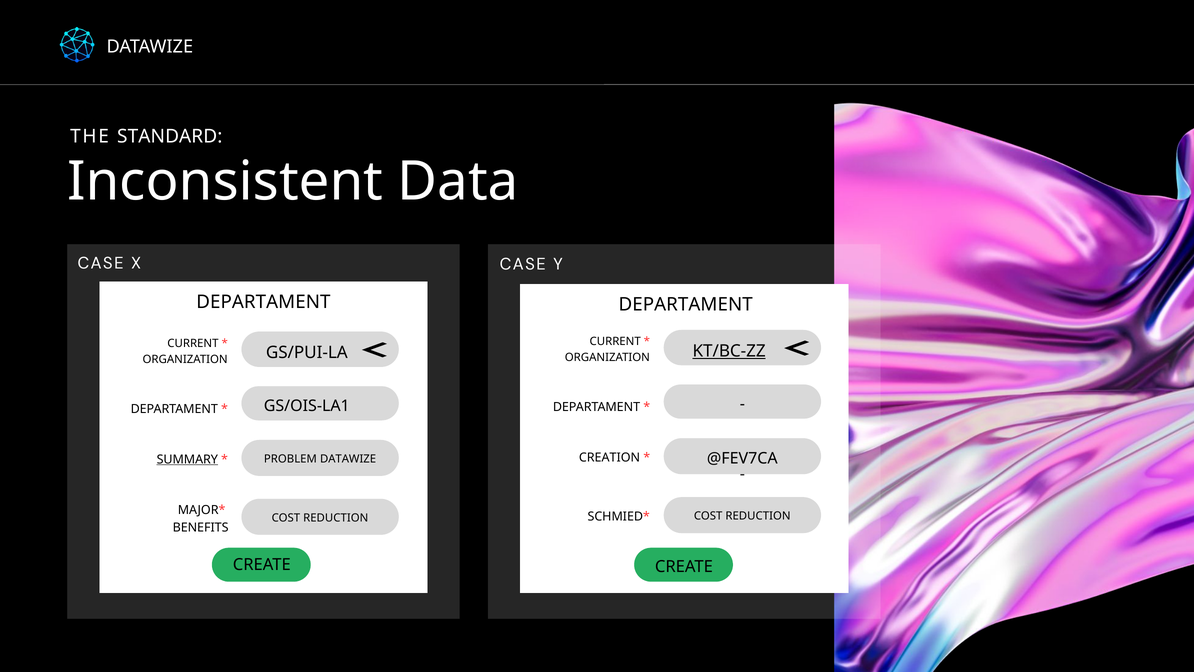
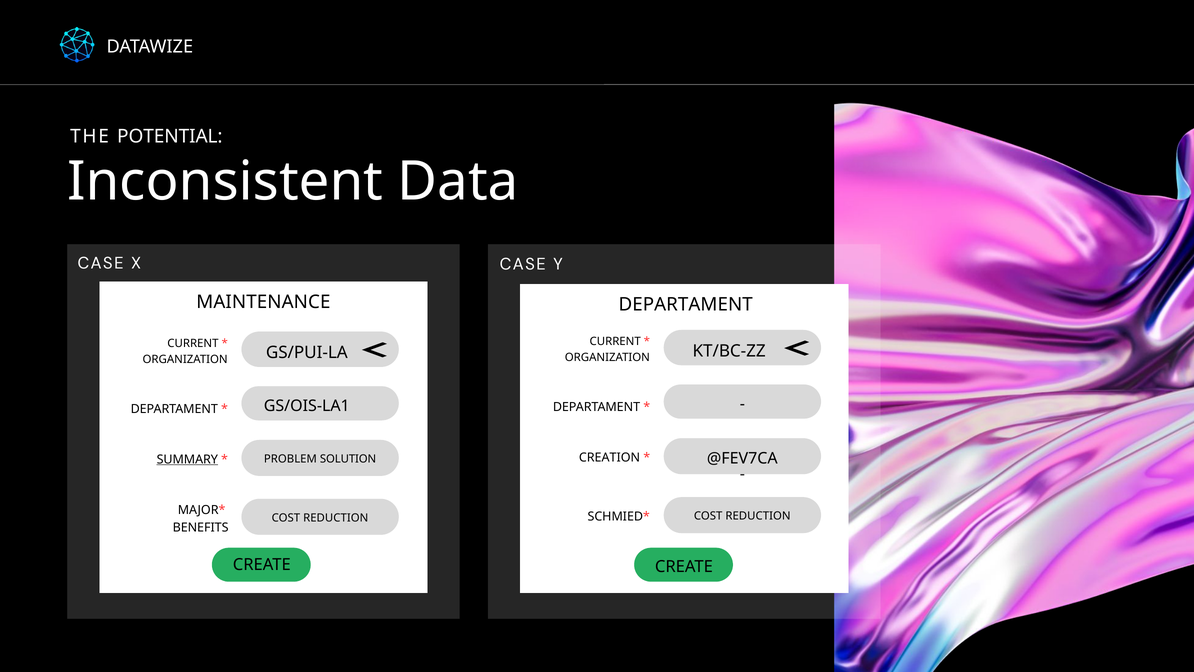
STANDARD: STANDARD -> POTENTIAL (170, 136)
DEPARTAMENT: DEPARTAMENT -> MAINTENANCE (263, 302)
KT/BC-ZZ underline: present -> none (729, 351)
PROBLEM DATAWIZE: DATAWIZE -> SOLUTION (348, 459)
